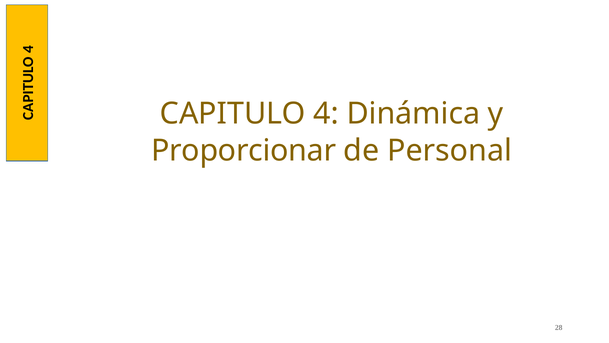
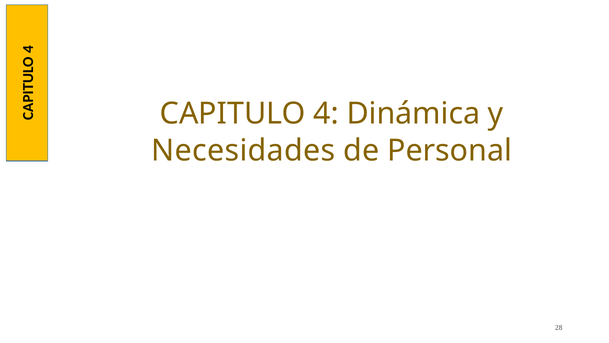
Proporcionar: Proporcionar -> Necesidades (243, 150)
